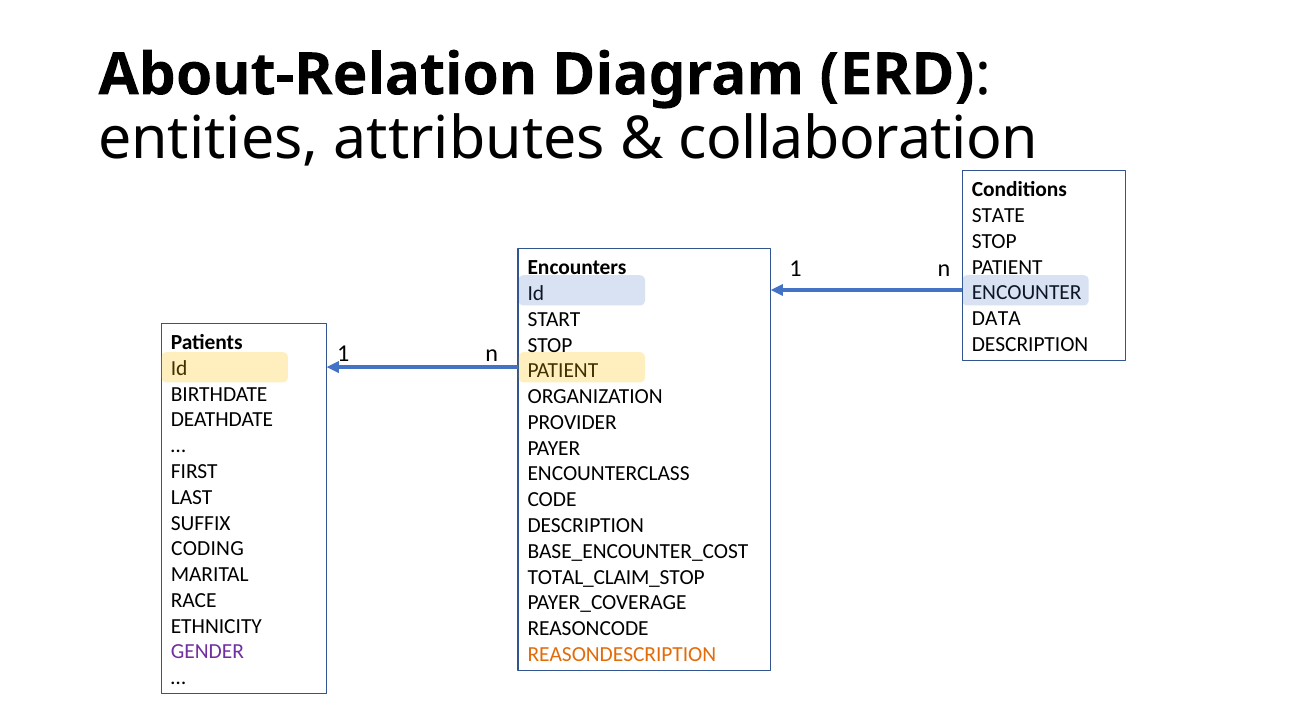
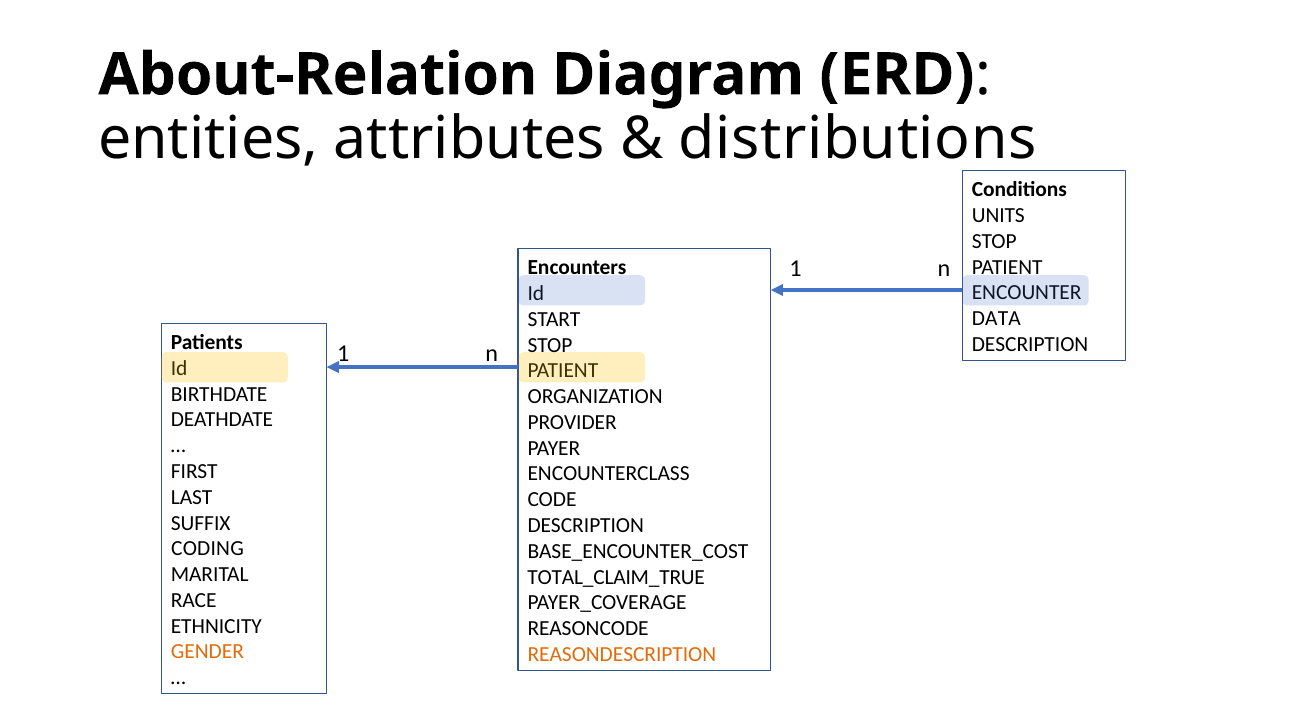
collaboration: collaboration -> distributions (858, 139)
STATE: STATE -> UNITS (998, 215)
TOTAL_CLAIM_STOP: TOTAL_CLAIM_STOP -> TOTAL_CLAIM_TRUE (616, 577)
GENDER colour: purple -> orange (207, 652)
